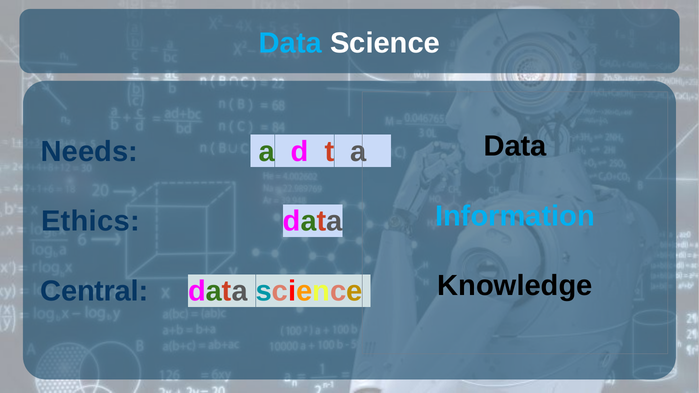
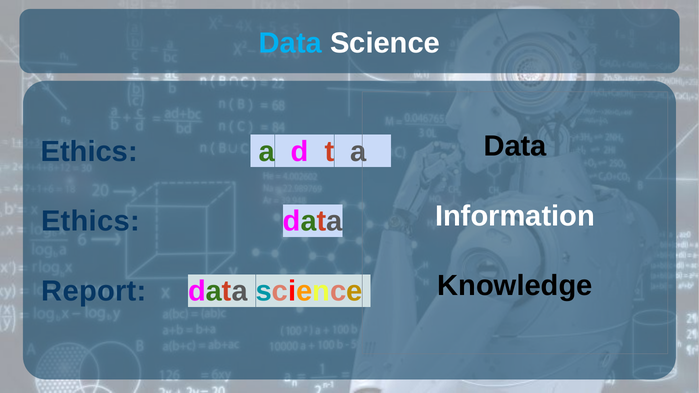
Needs: Needs -> Ethics (89, 151)
Information colour: light blue -> white (515, 216)
Central: Central -> Report (94, 291)
